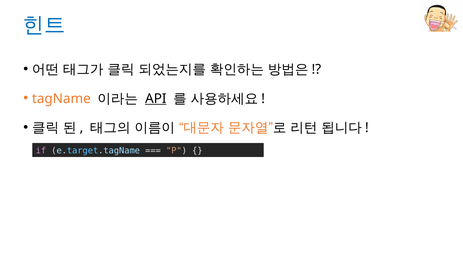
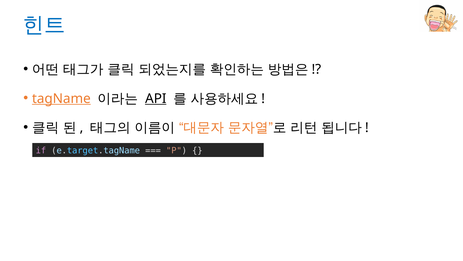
tagName underline: none -> present (61, 98)
